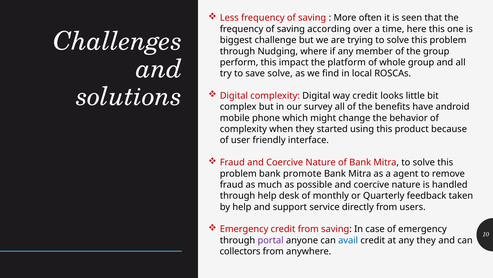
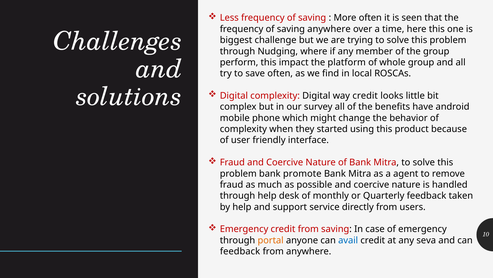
saving according: according -> anywhere (329, 29)
save solve: solve -> often (280, 73)
portal colour: purple -> orange (271, 240)
any they: they -> seva (426, 240)
collectors: collectors -> feedback (240, 251)
